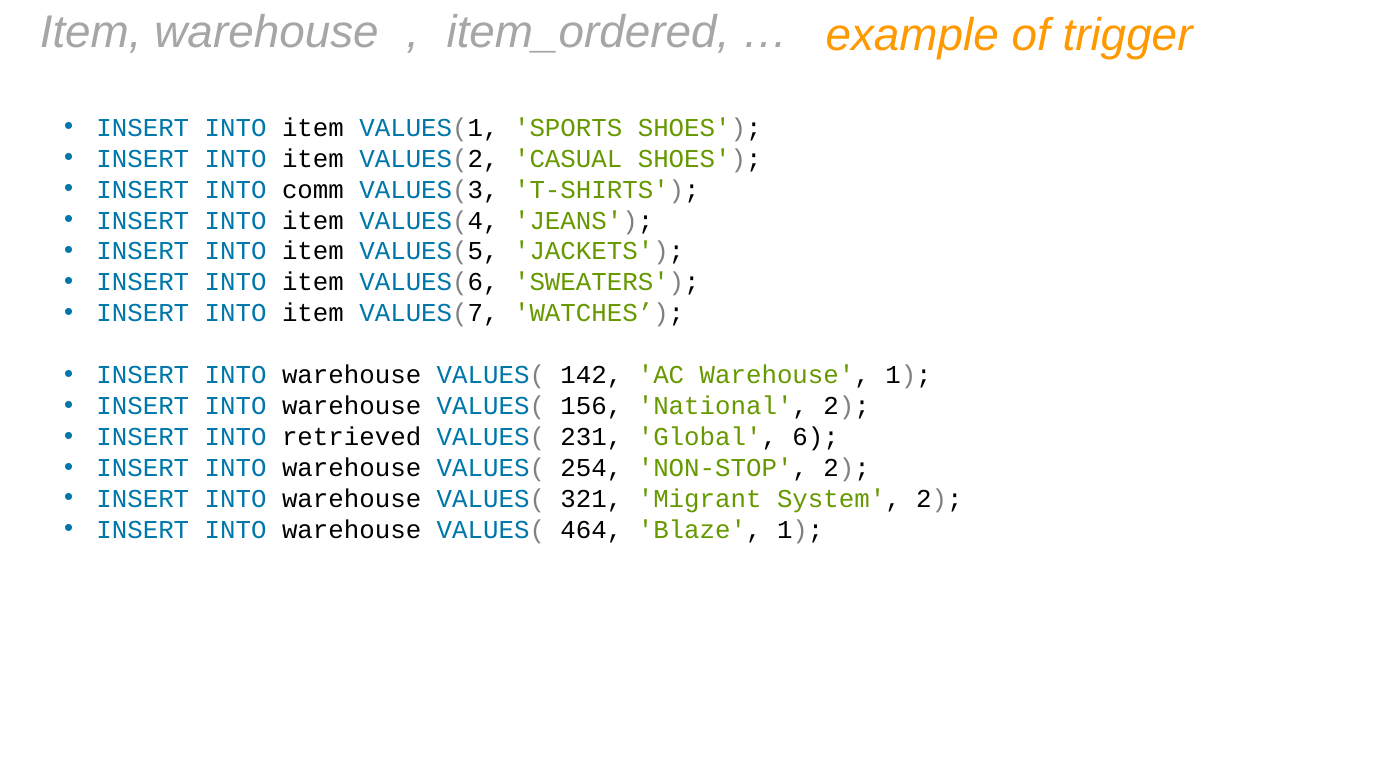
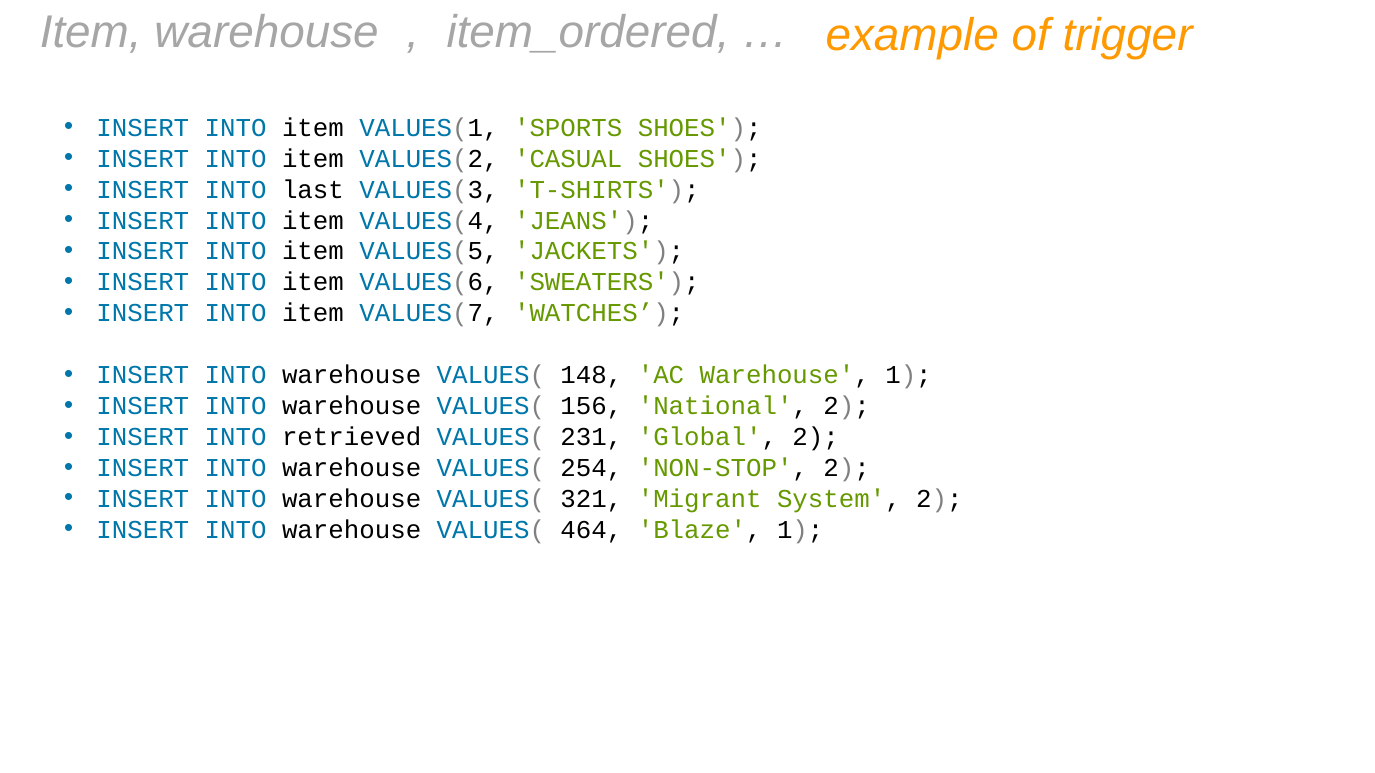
comm: comm -> last (313, 190)
142: 142 -> 148 (591, 375)
Global 6: 6 -> 2 (816, 437)
